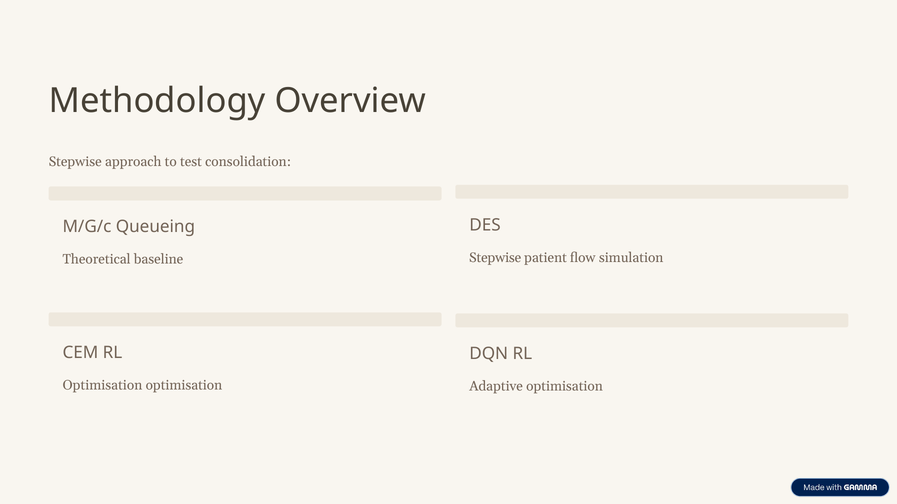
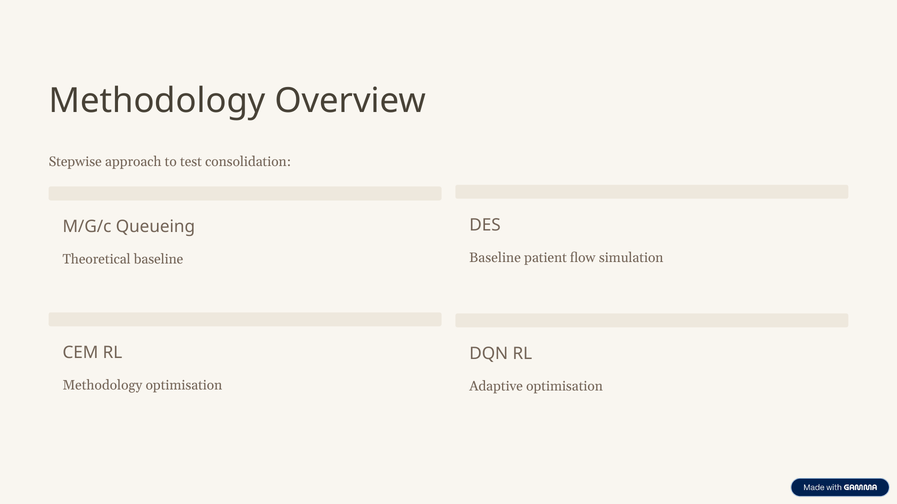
Stepwise: Stepwise -> Baseline (495, 258)
Optimisation: Optimisation -> Methodology (102, 386)
